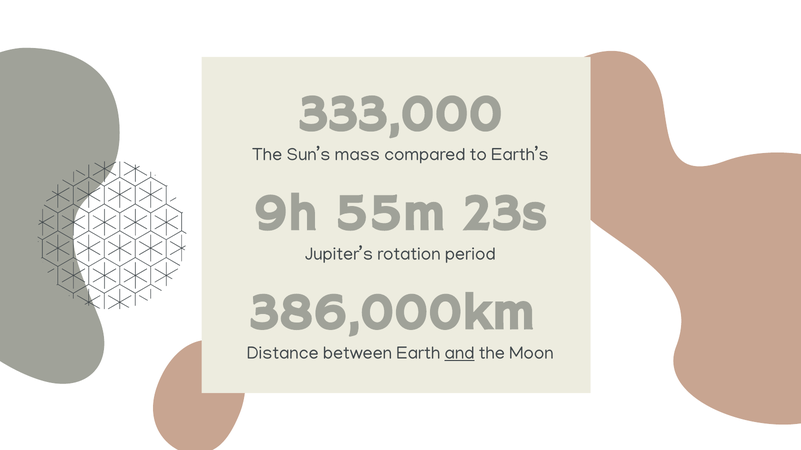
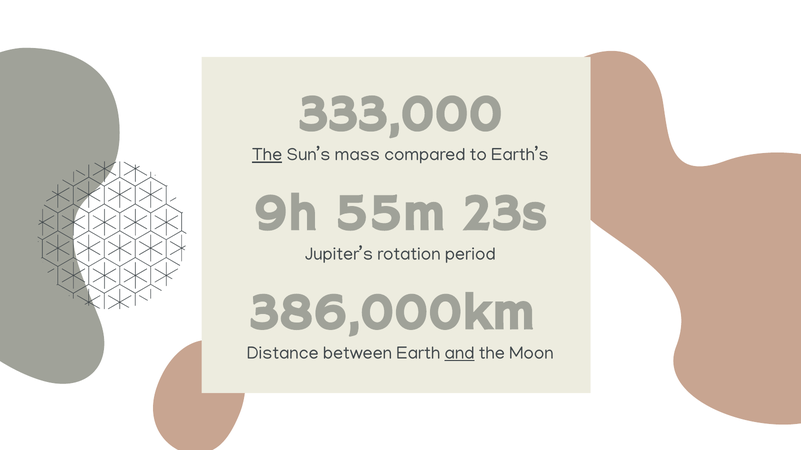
The underline: none -> present (267, 155)
